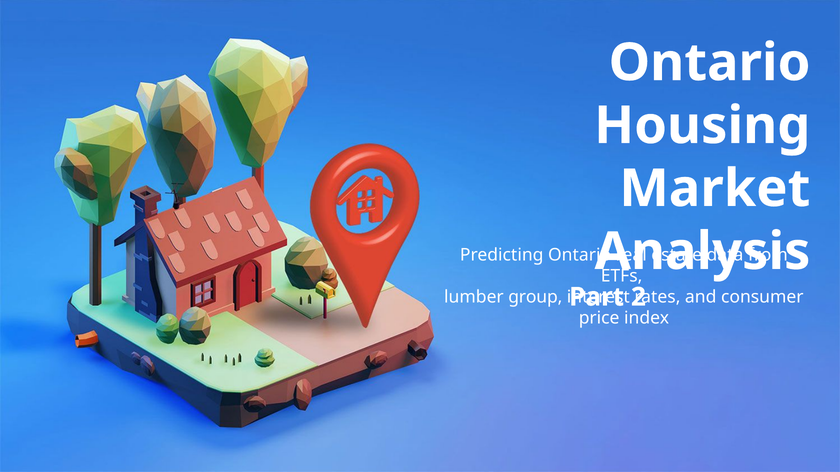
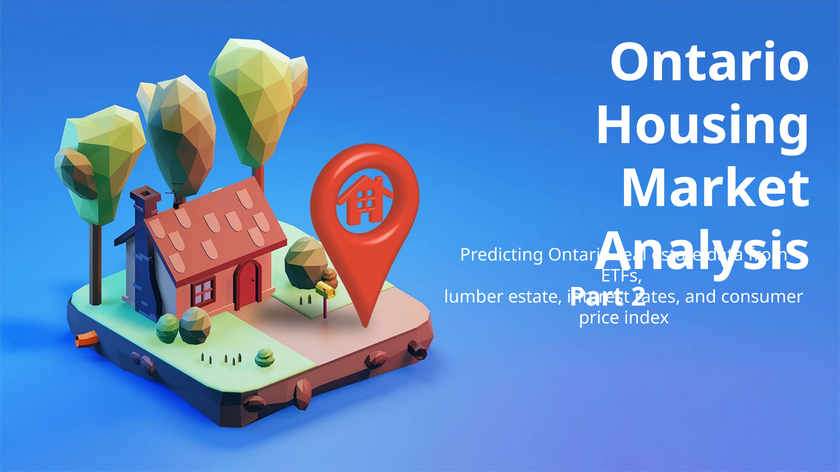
lumber group: group -> estate (535, 297)
